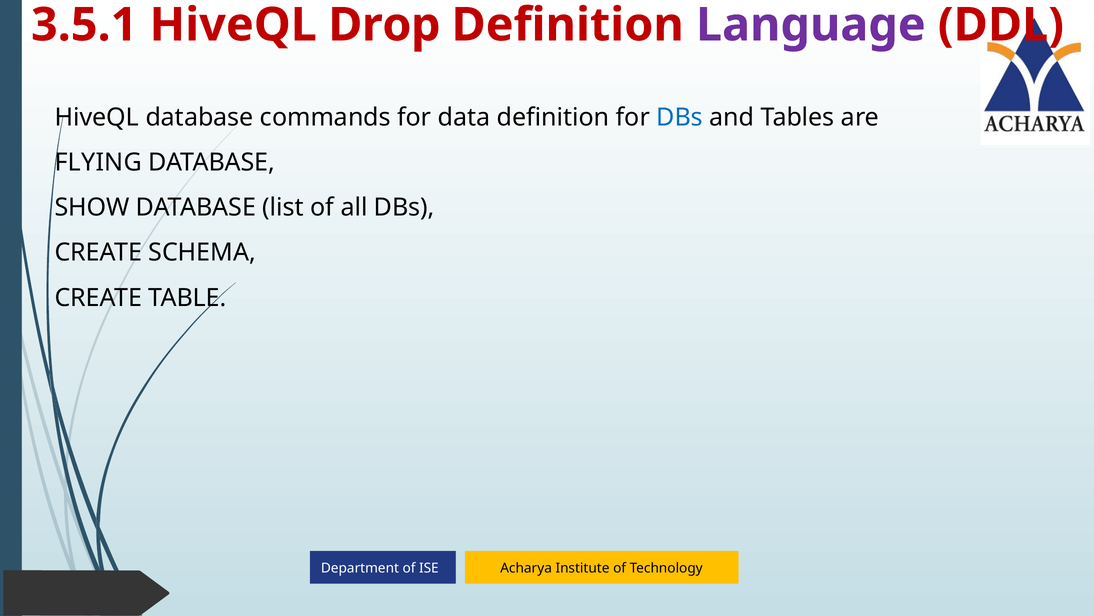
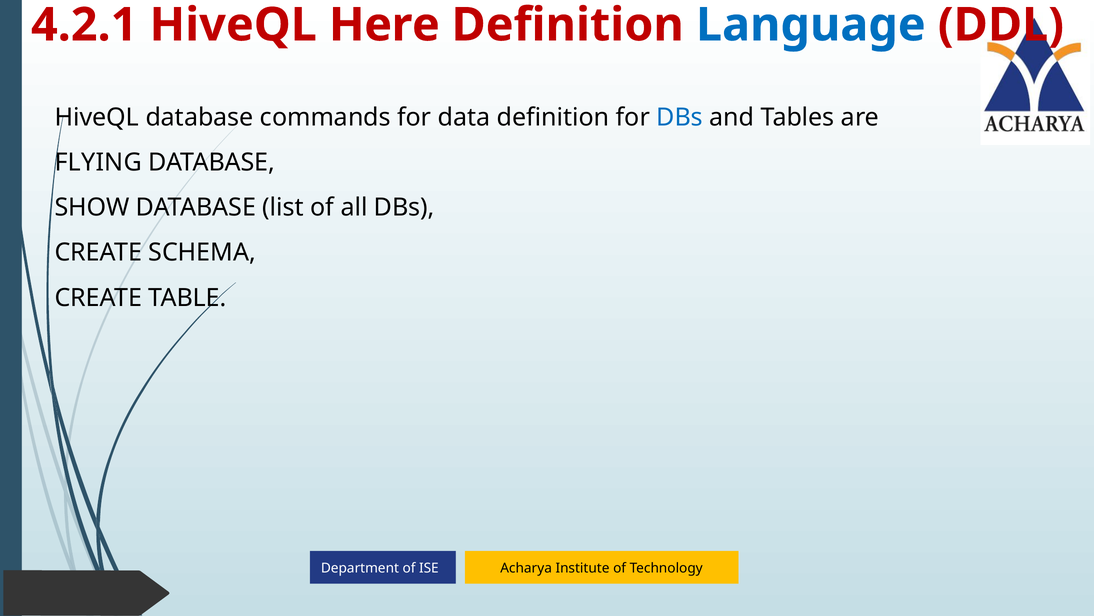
3.5.1: 3.5.1 -> 4.2.1 (84, 25)
Drop: Drop -> Here (384, 25)
Language colour: purple -> blue (811, 25)
